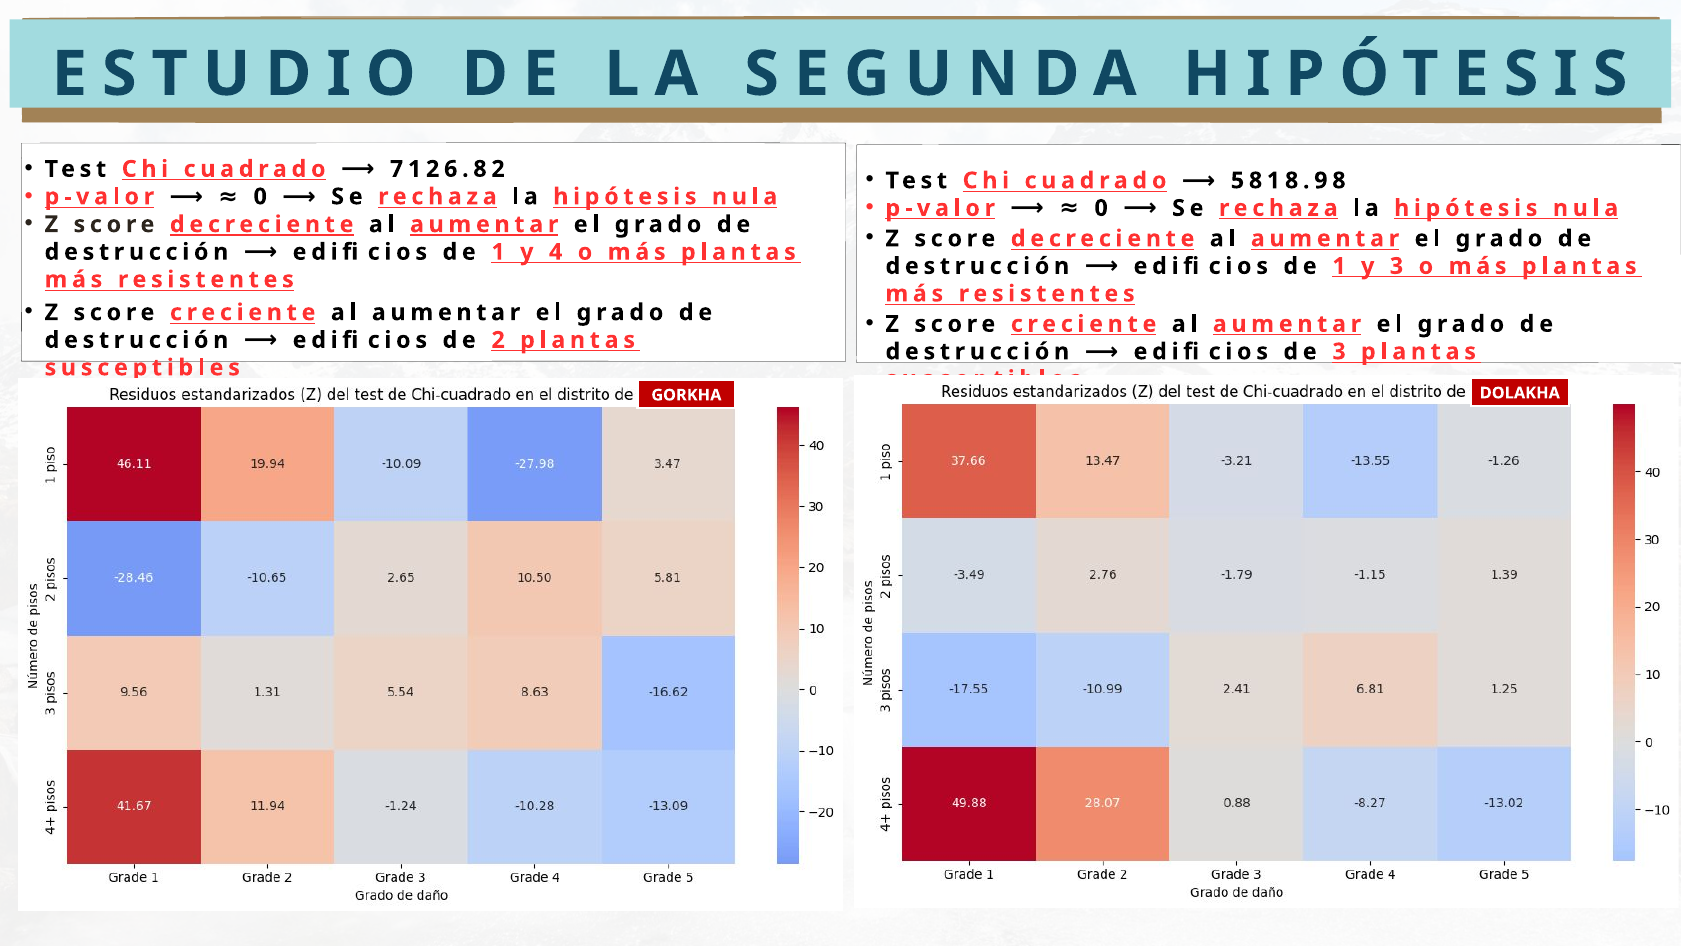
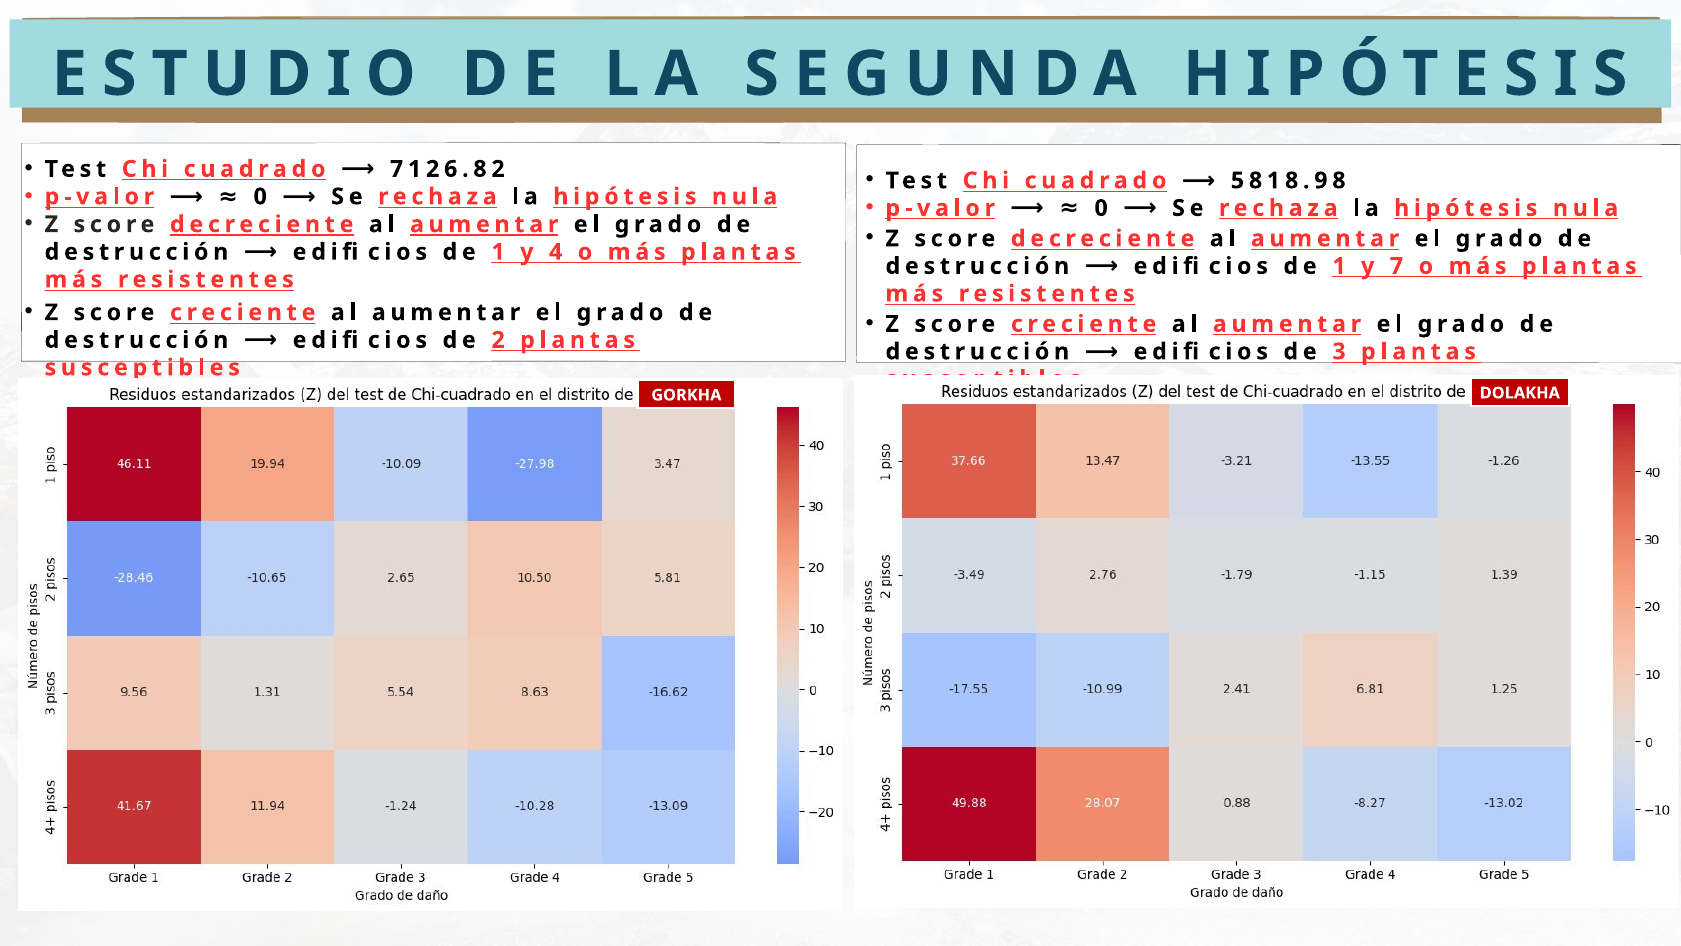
y 3: 3 -> 7 (1397, 266)
